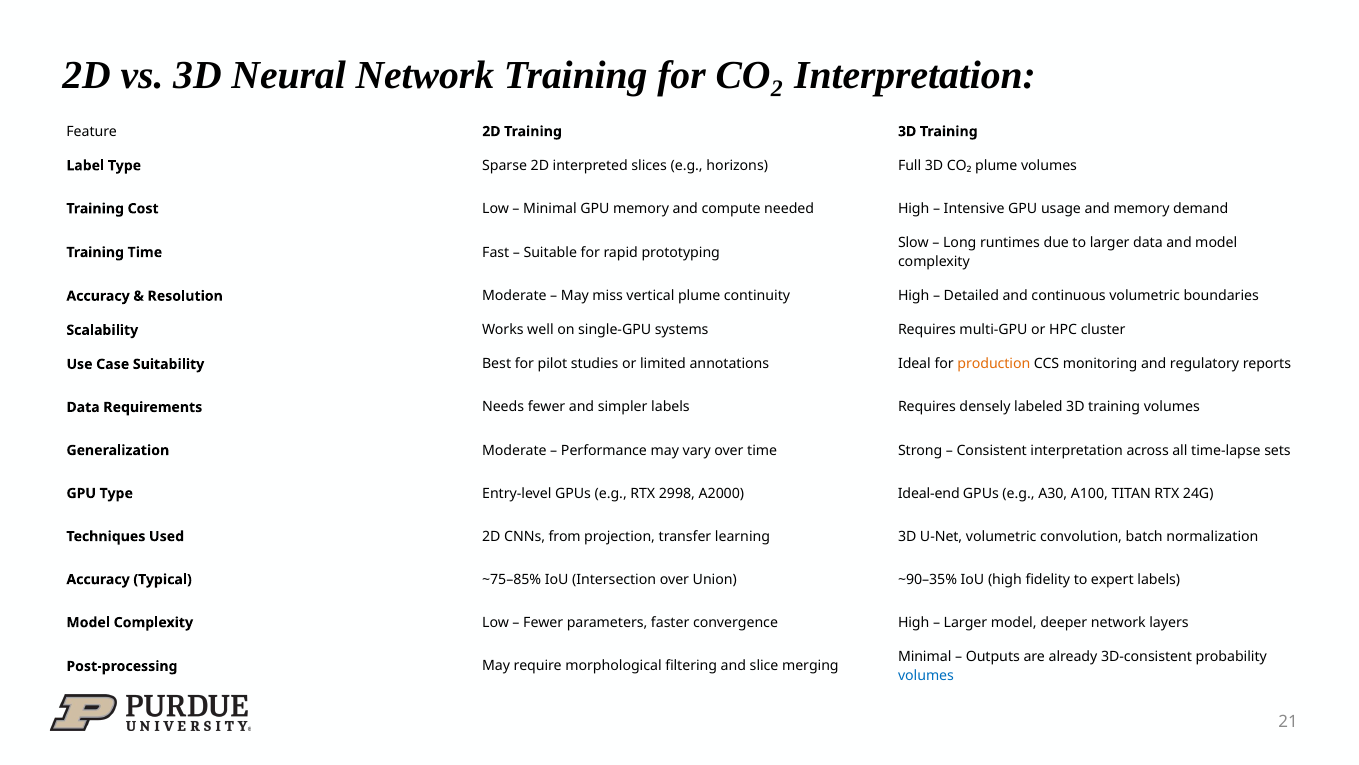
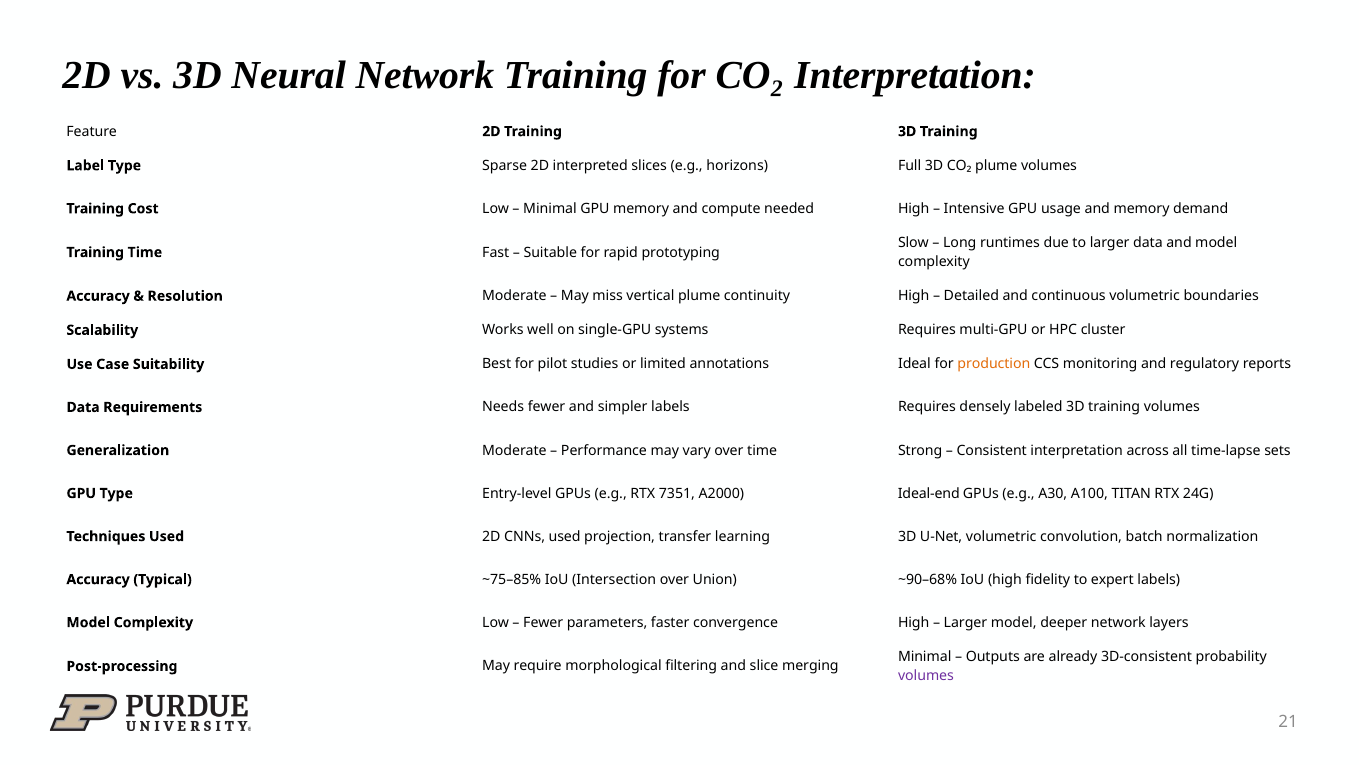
2998: 2998 -> 7351 (677, 493)
CNNs from: from -> used (565, 536)
~90–35%: ~90–35% -> ~90–68% (928, 579)
volumes colour: blue -> purple (926, 675)
